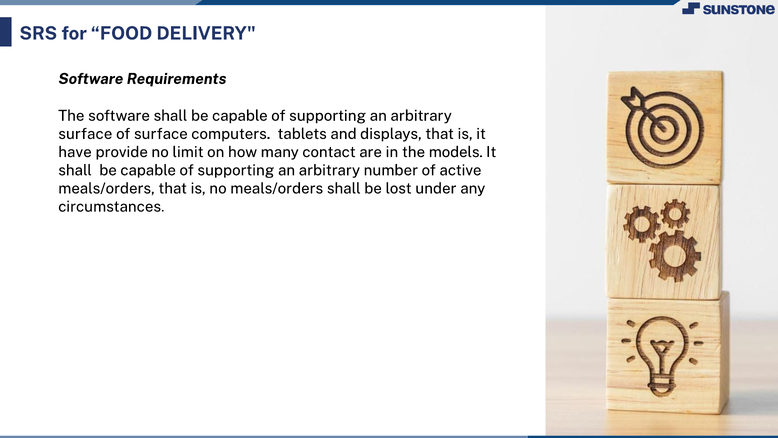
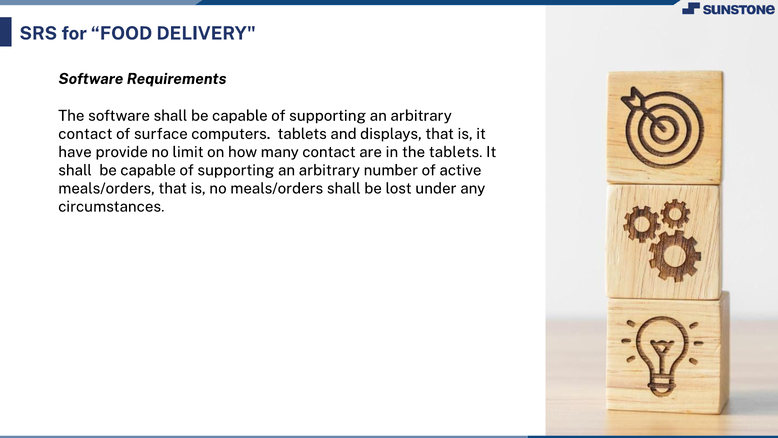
surface: surface -> contact (85, 134)
the models: models -> tablets (456, 152)
